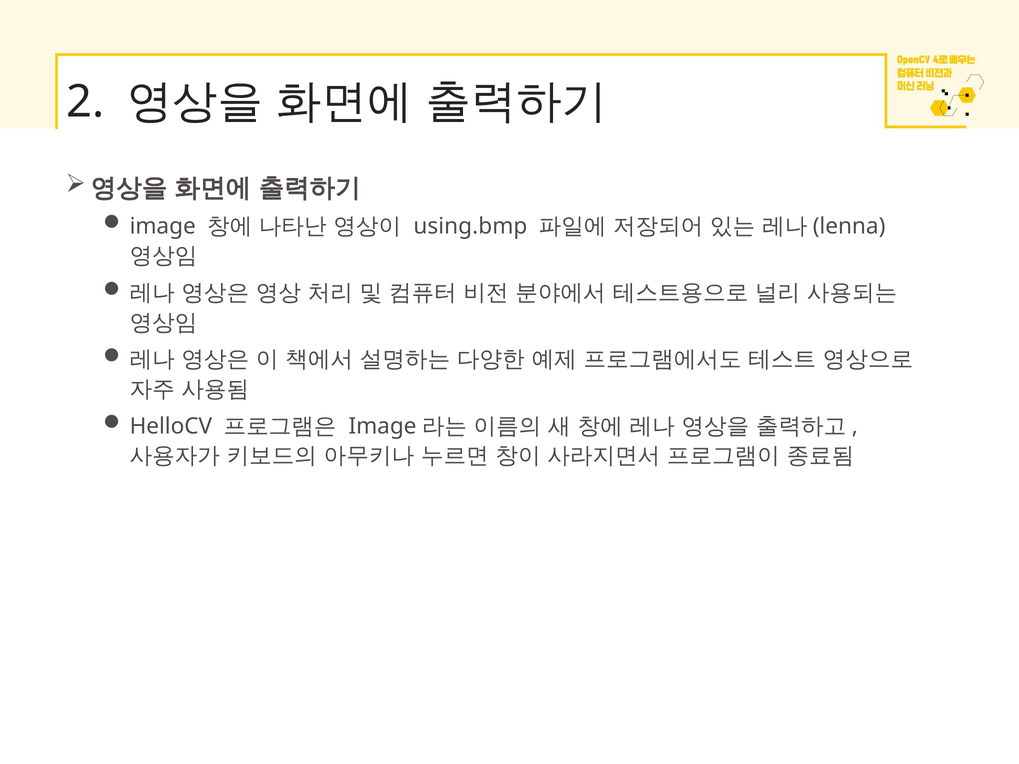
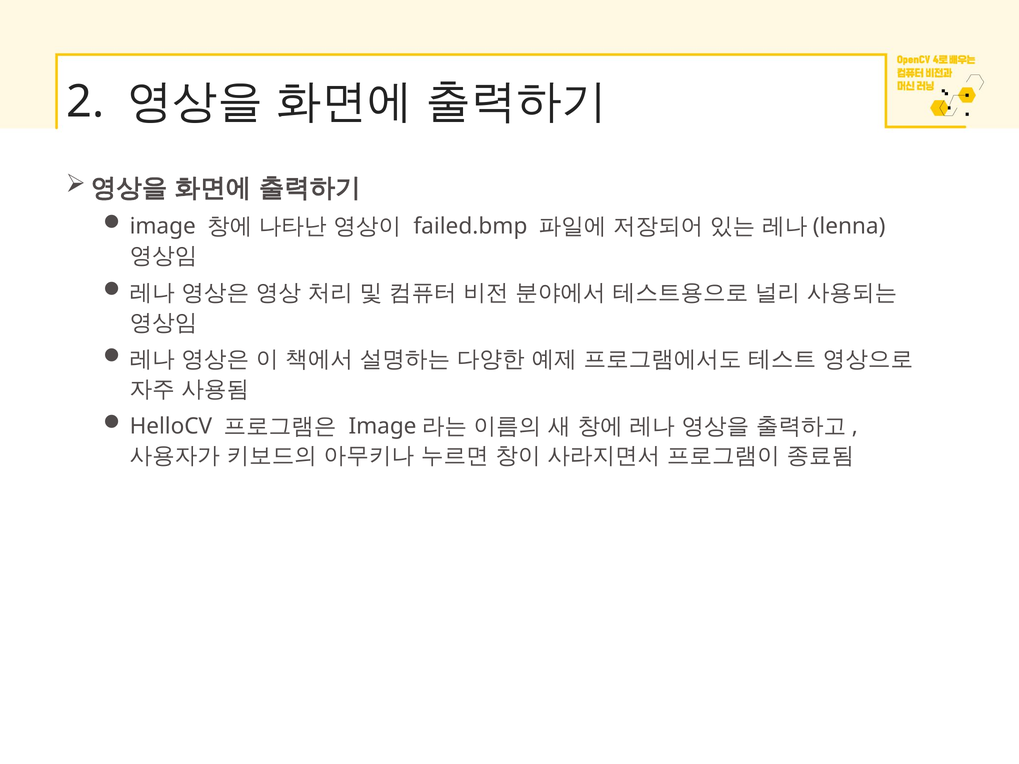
using.bmp: using.bmp -> failed.bmp (470, 226)
